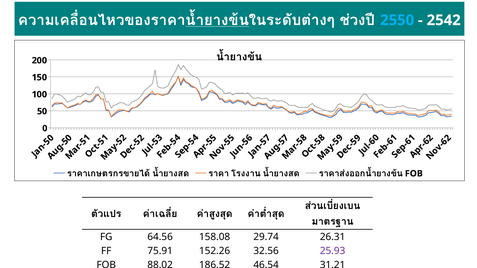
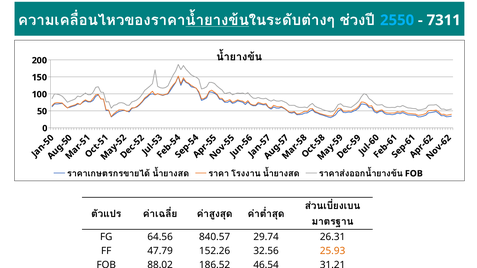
2542: 2542 -> 7311 (444, 20)
158.08: 158.08 -> 840.57 (215, 237)
75.91: 75.91 -> 47.79 (160, 251)
25.93 colour: purple -> orange (333, 251)
